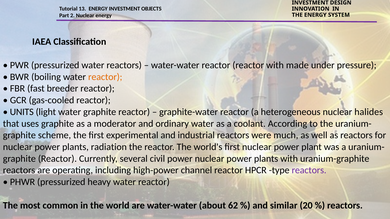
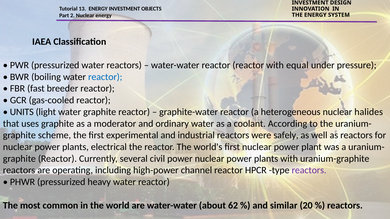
made: made -> equal (297, 65)
reactor colour: orange -> blue (105, 77)
much: much -> safely (286, 135)
radiation: radiation -> electrical (109, 147)
